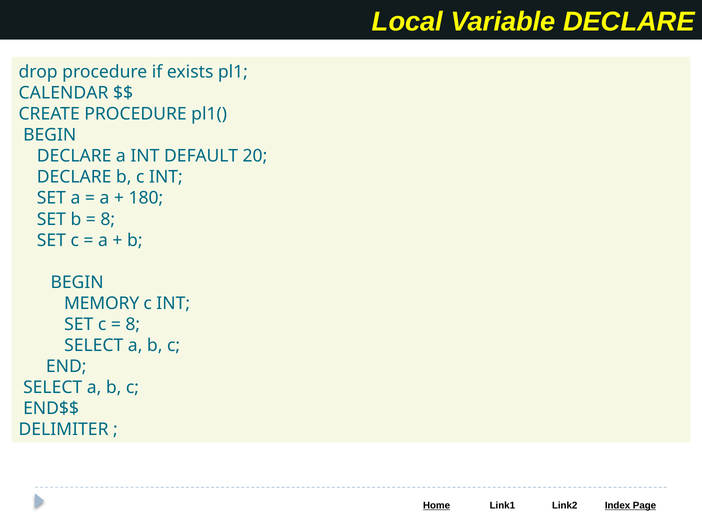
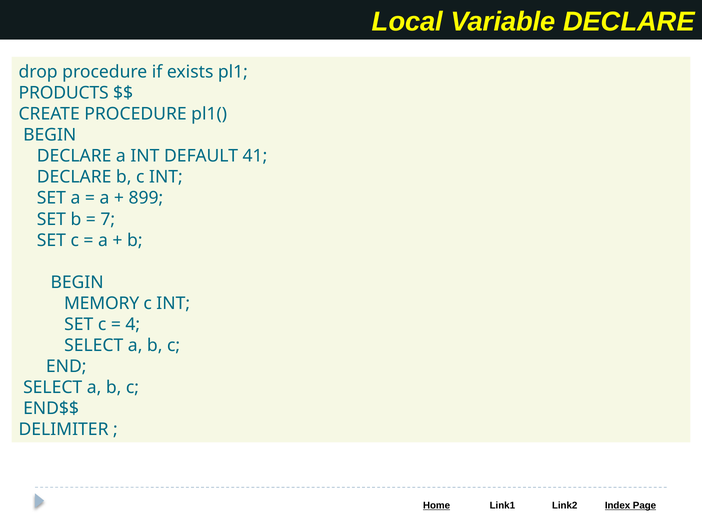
CALENDAR: CALENDAR -> PRODUCTS (64, 93)
20: 20 -> 41 (255, 156)
180: 180 -> 899 (146, 198)
8: 8 -> 7 (108, 219)
8: 8 -> 4 (133, 325)
